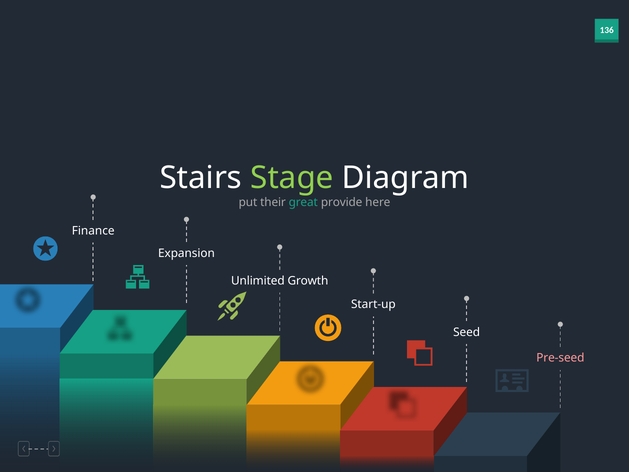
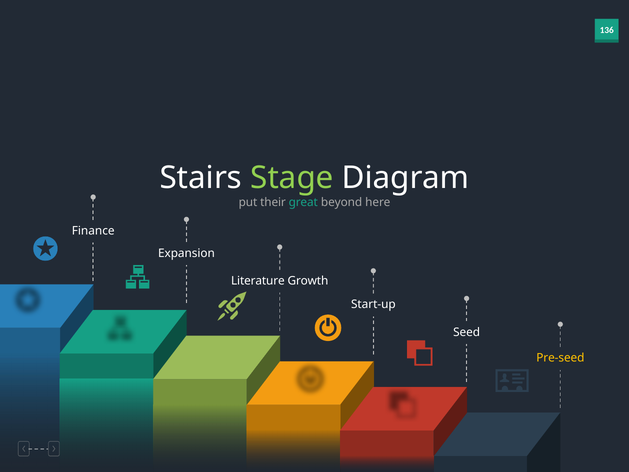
provide: provide -> beyond (342, 202)
Unlimited: Unlimited -> Literature (258, 281)
Pre-seed colour: pink -> yellow (560, 358)
